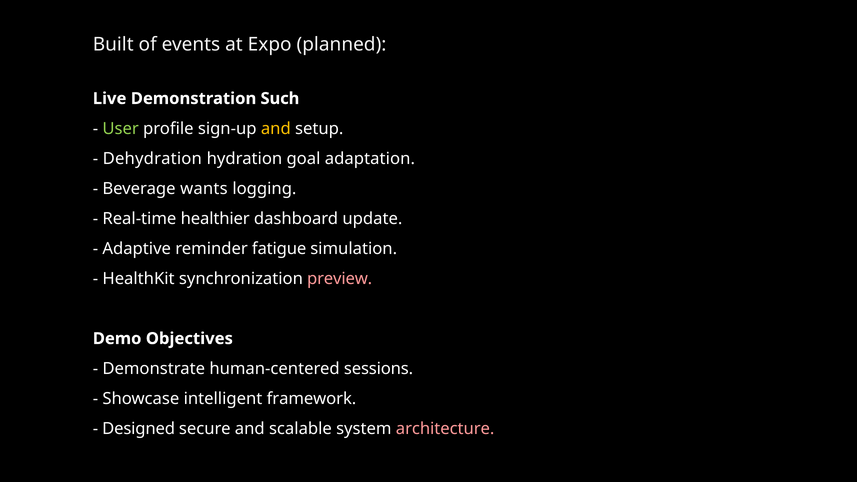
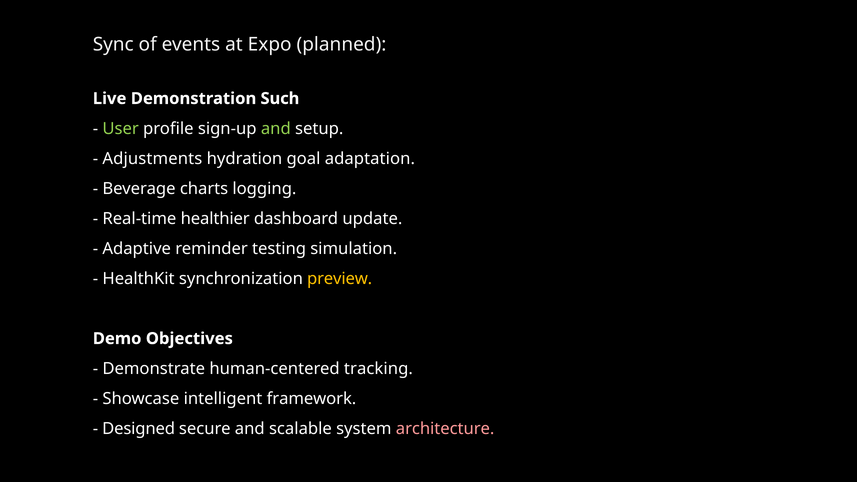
Built: Built -> Sync (113, 44)
and colour: yellow -> light green (276, 129)
Dehydration: Dehydration -> Adjustments (152, 159)
wants: wants -> charts (204, 189)
fatigue: fatigue -> testing (279, 249)
preview colour: pink -> yellow (340, 279)
sessions: sessions -> tracking (378, 369)
